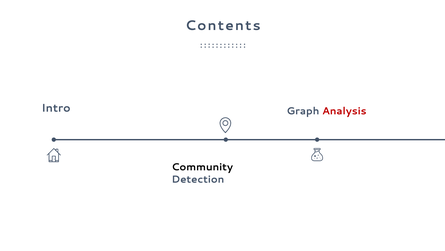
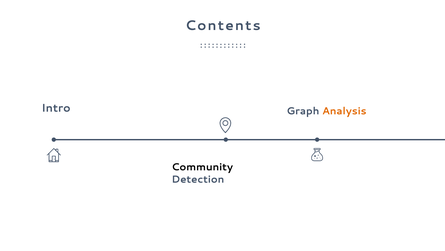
Analysis colour: red -> orange (344, 111)
